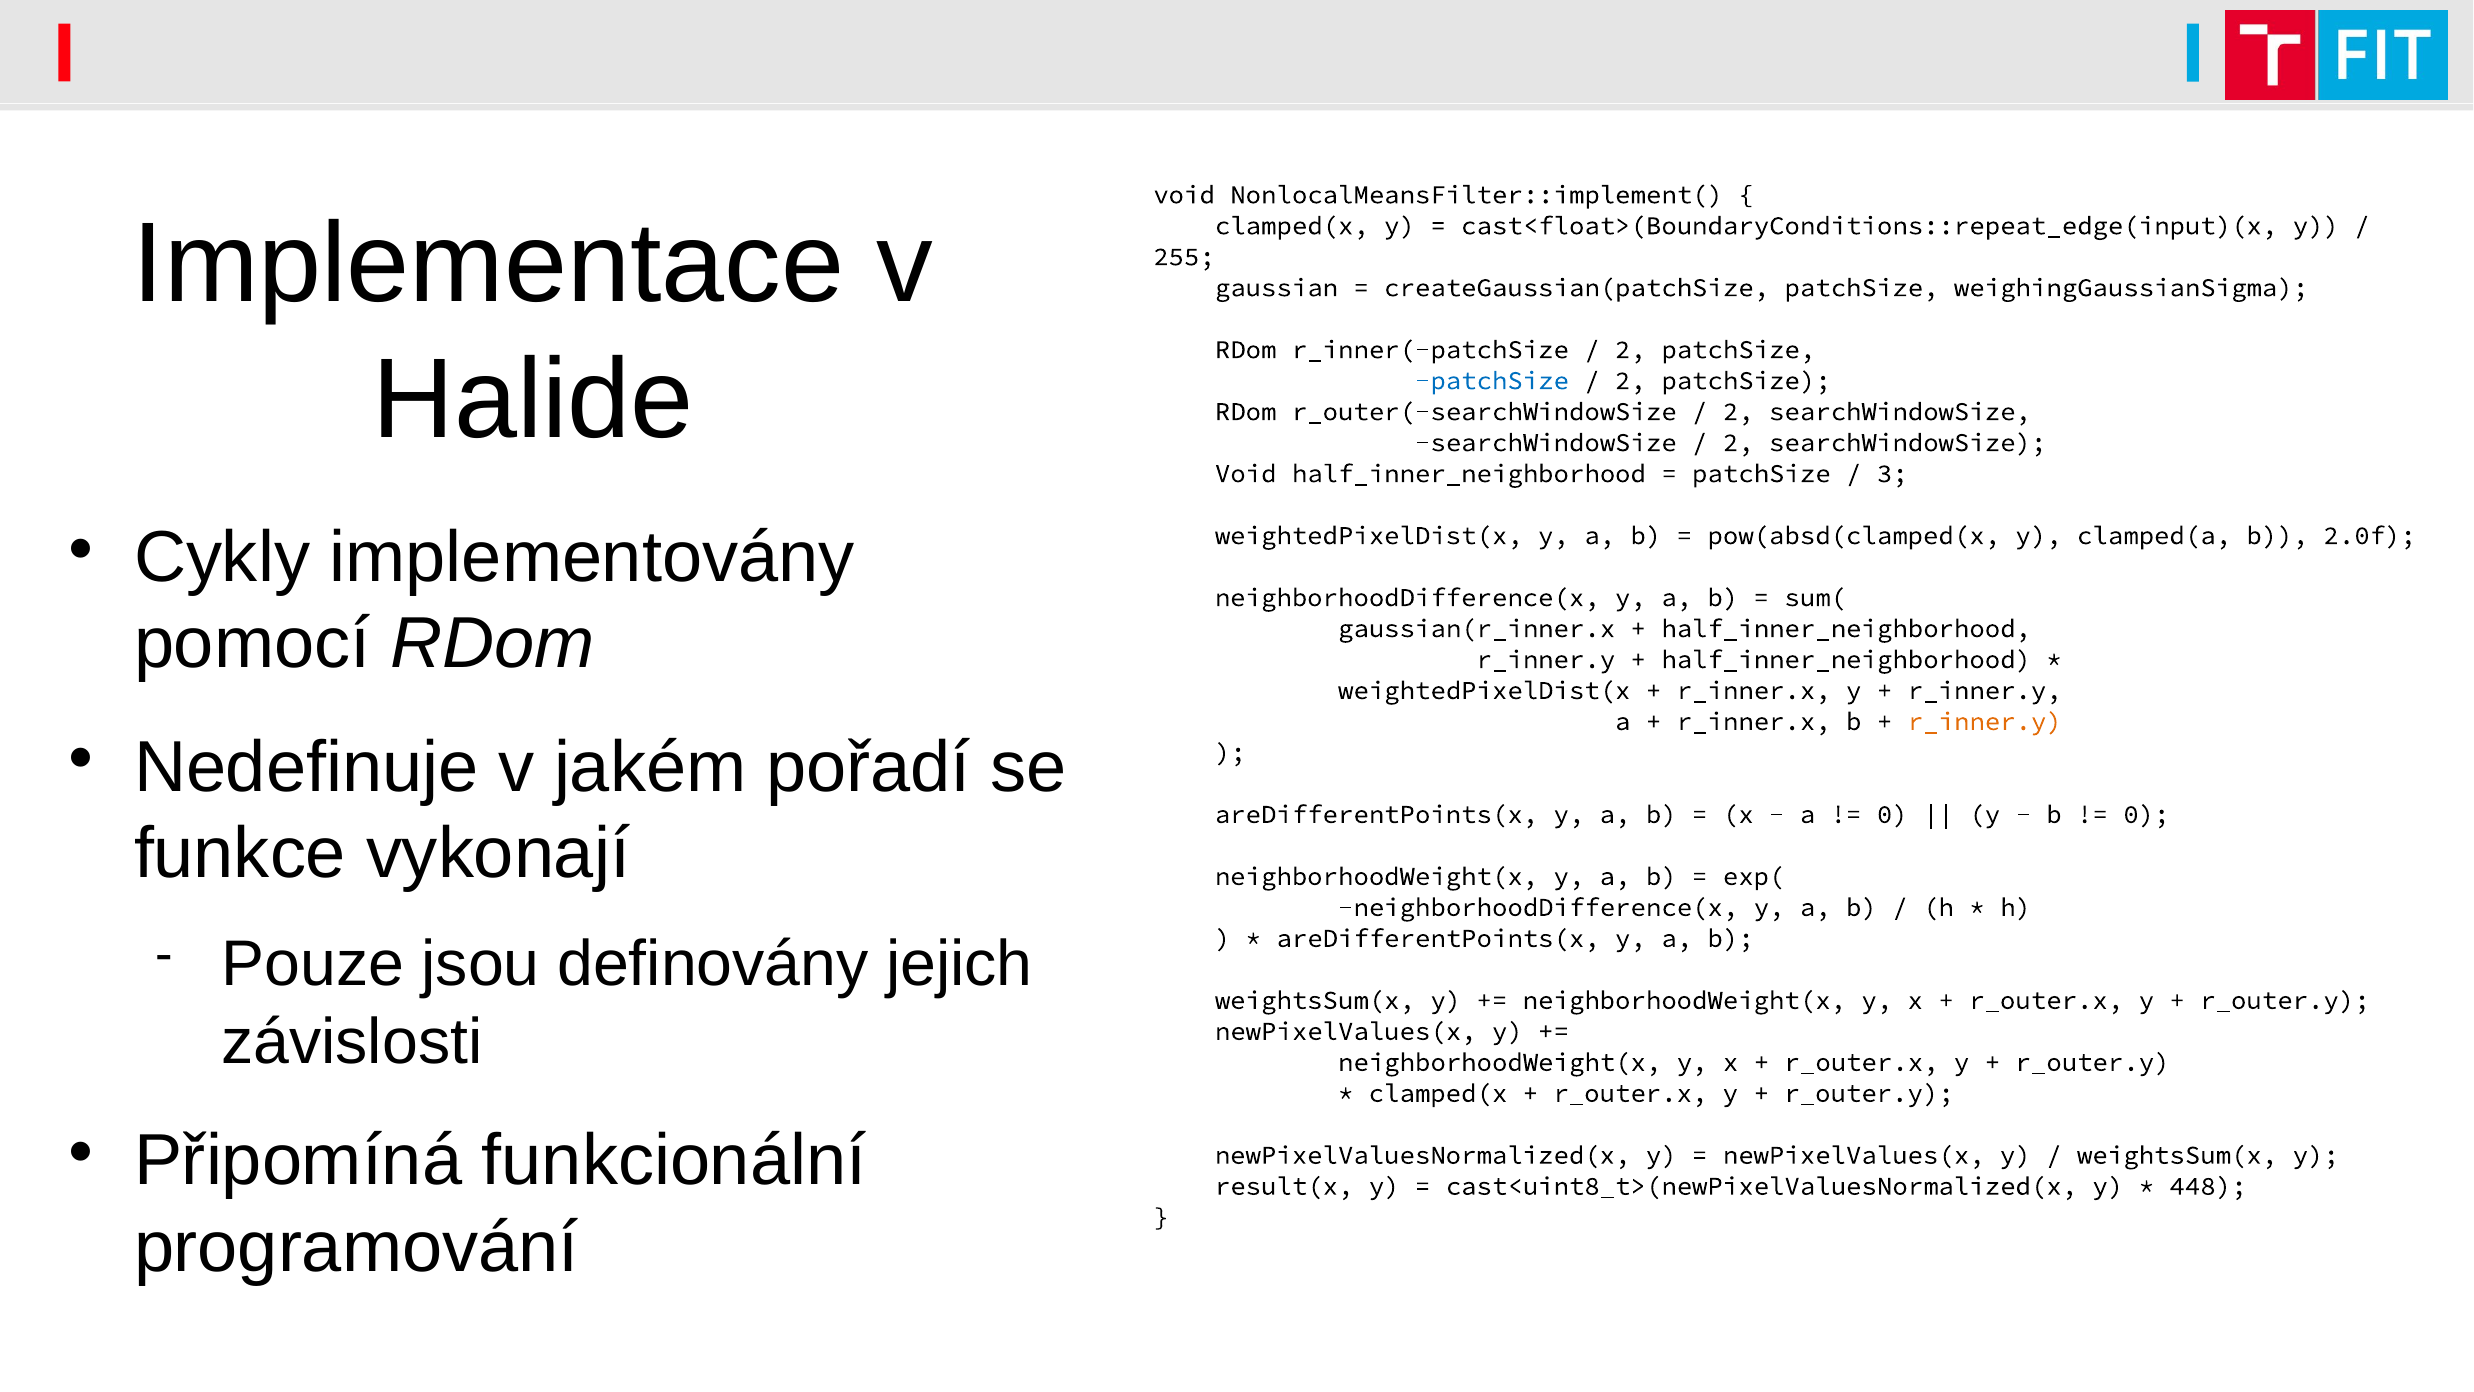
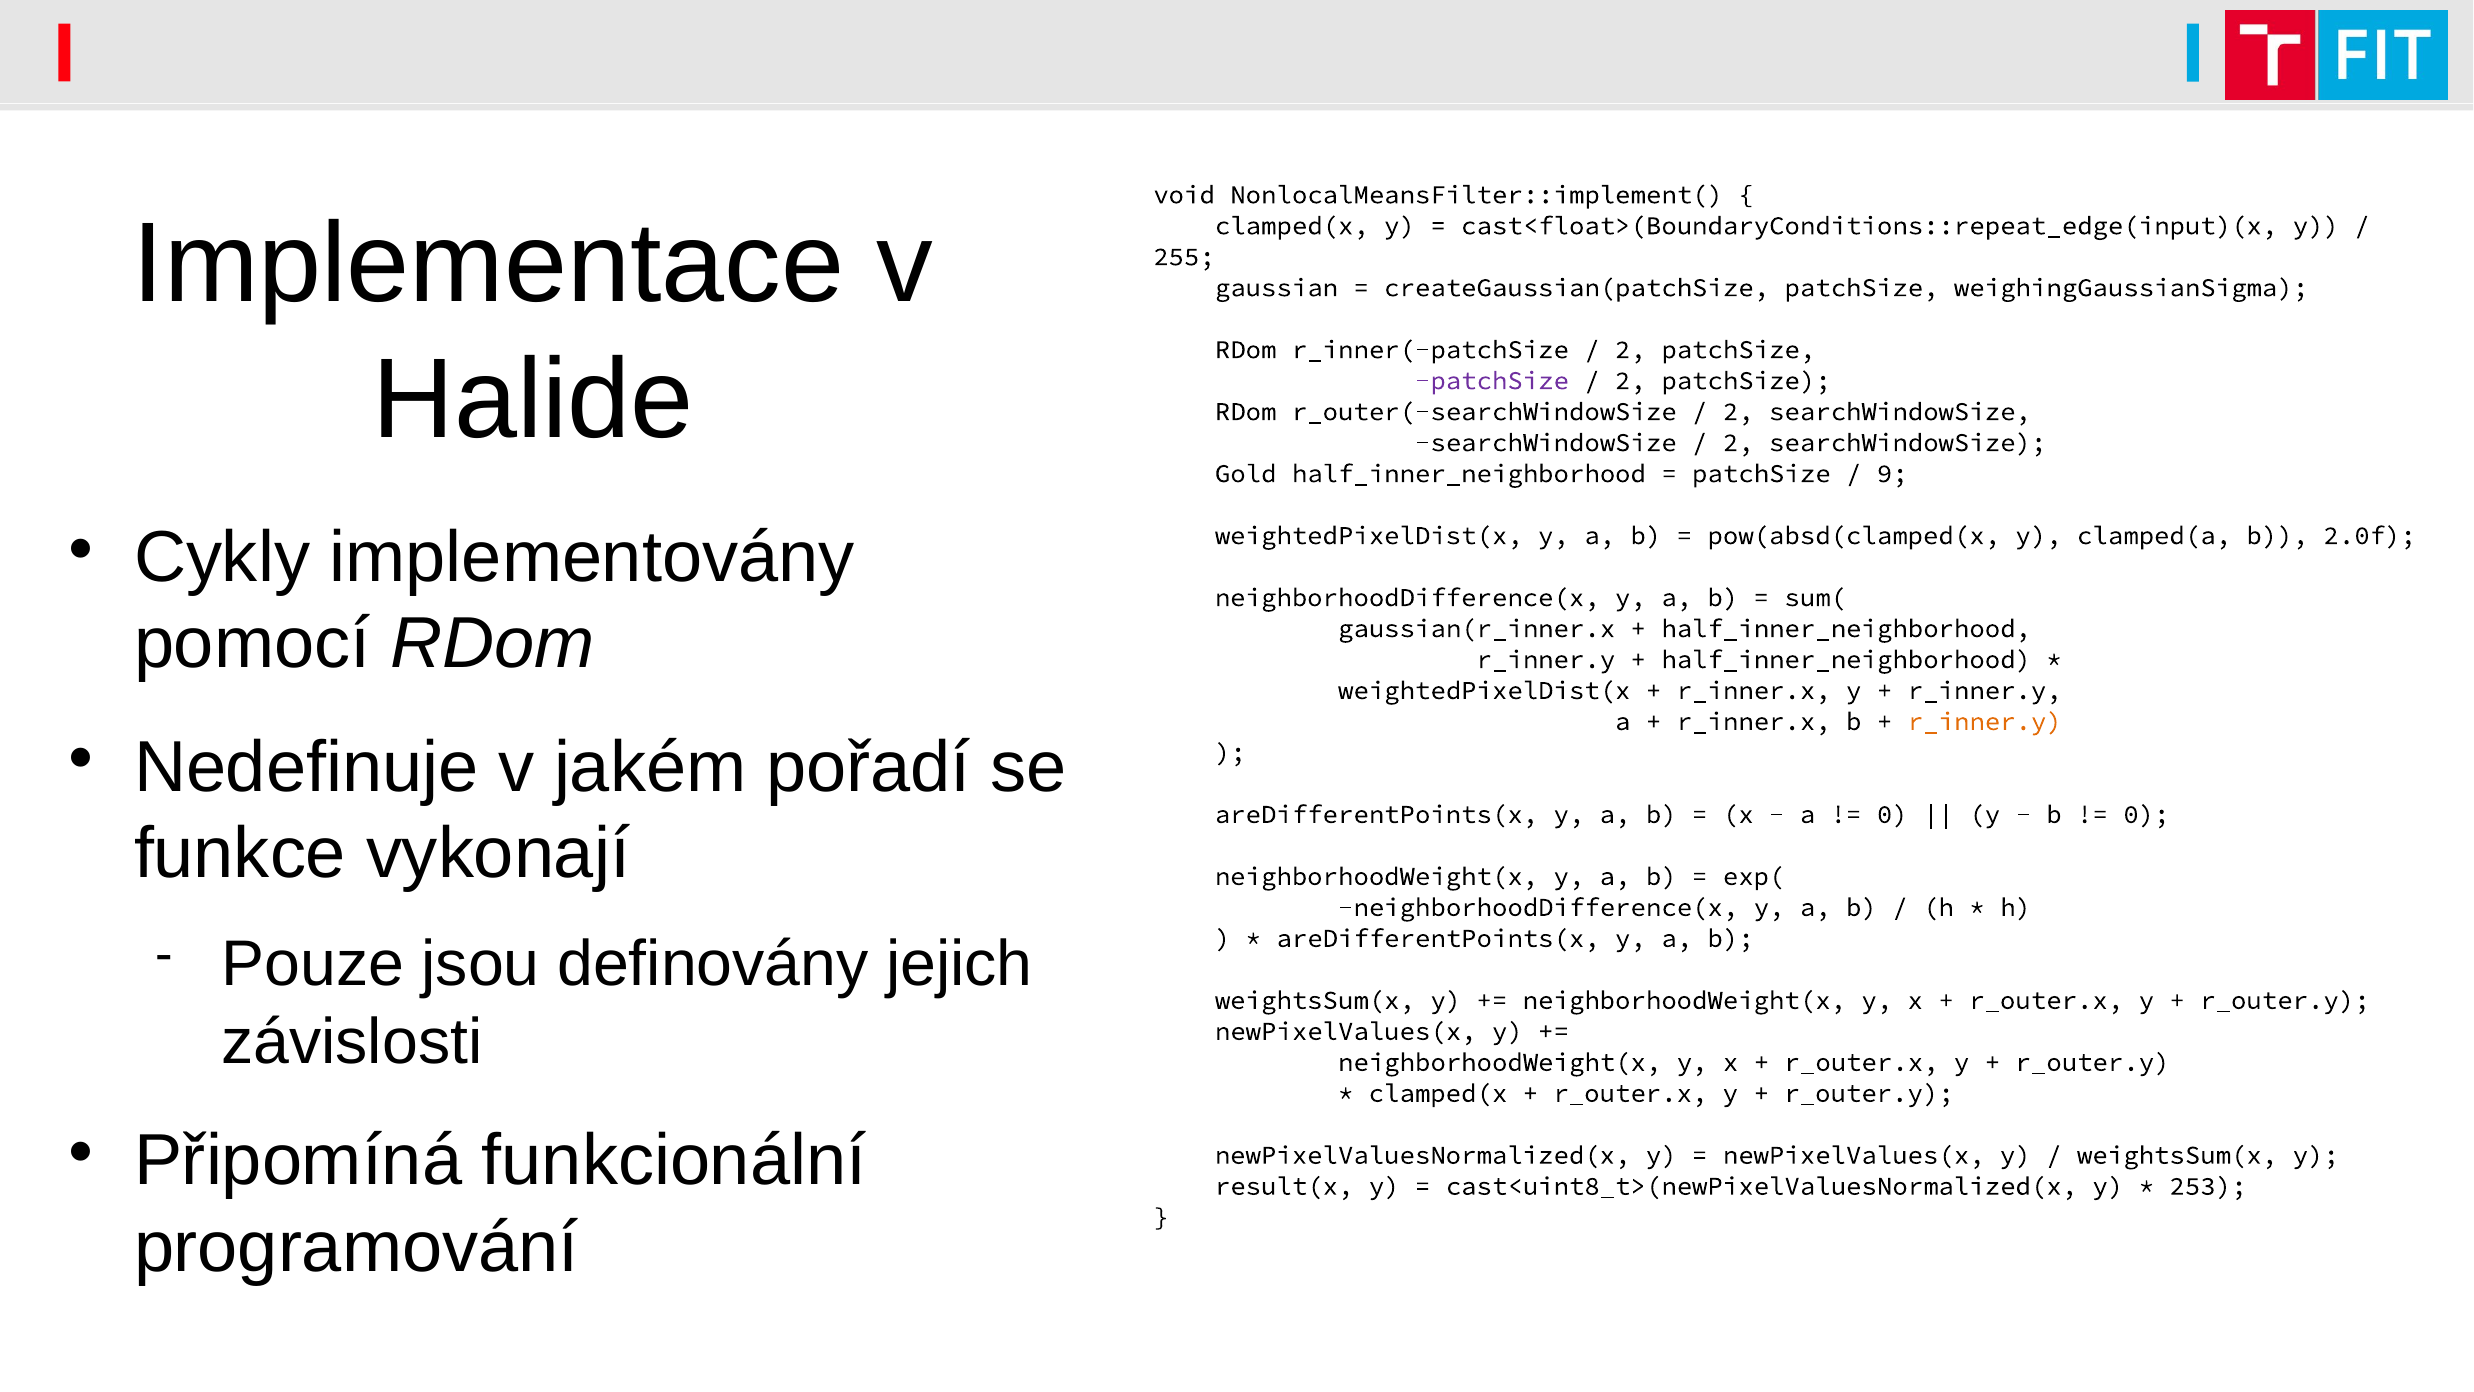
patchSize colour: blue -> purple (1492, 381)
Void: Void -> Gold (1246, 473)
3: 3 -> 9 (1892, 473)
448: 448 -> 253 (2208, 1186)
